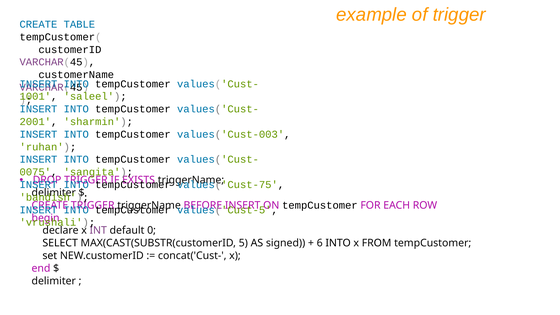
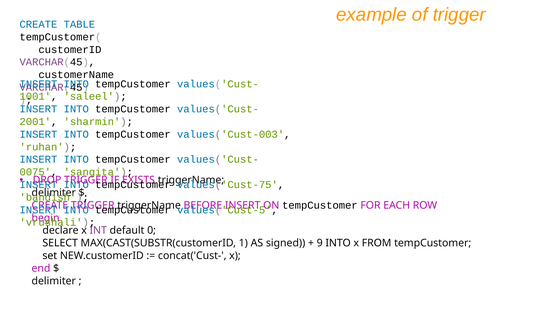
5: 5 -> 1 (243, 243)
6: 6 -> 9 (320, 243)
